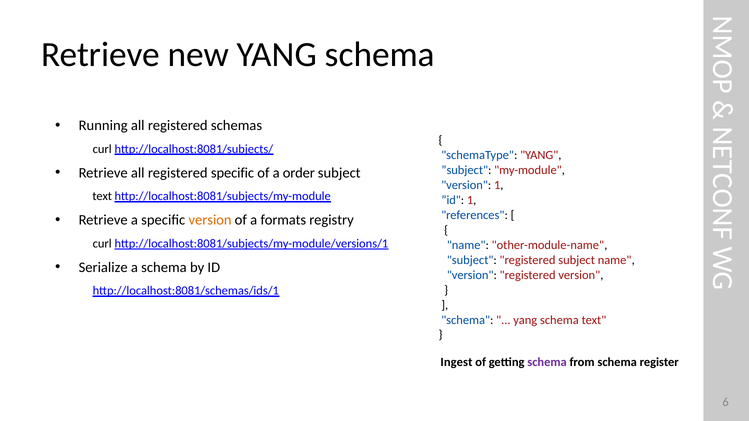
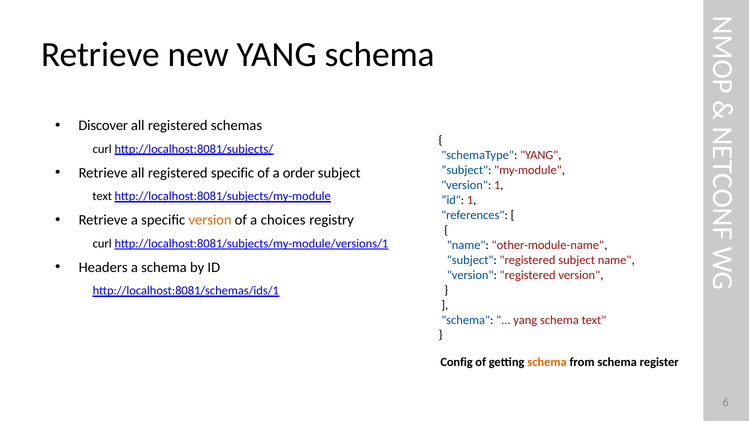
Running: Running -> Discover (103, 126)
formats: formats -> choices (283, 220)
Serialize: Serialize -> Headers (103, 268)
Ingest: Ingest -> Config (457, 362)
schema colour: purple -> orange (547, 362)
